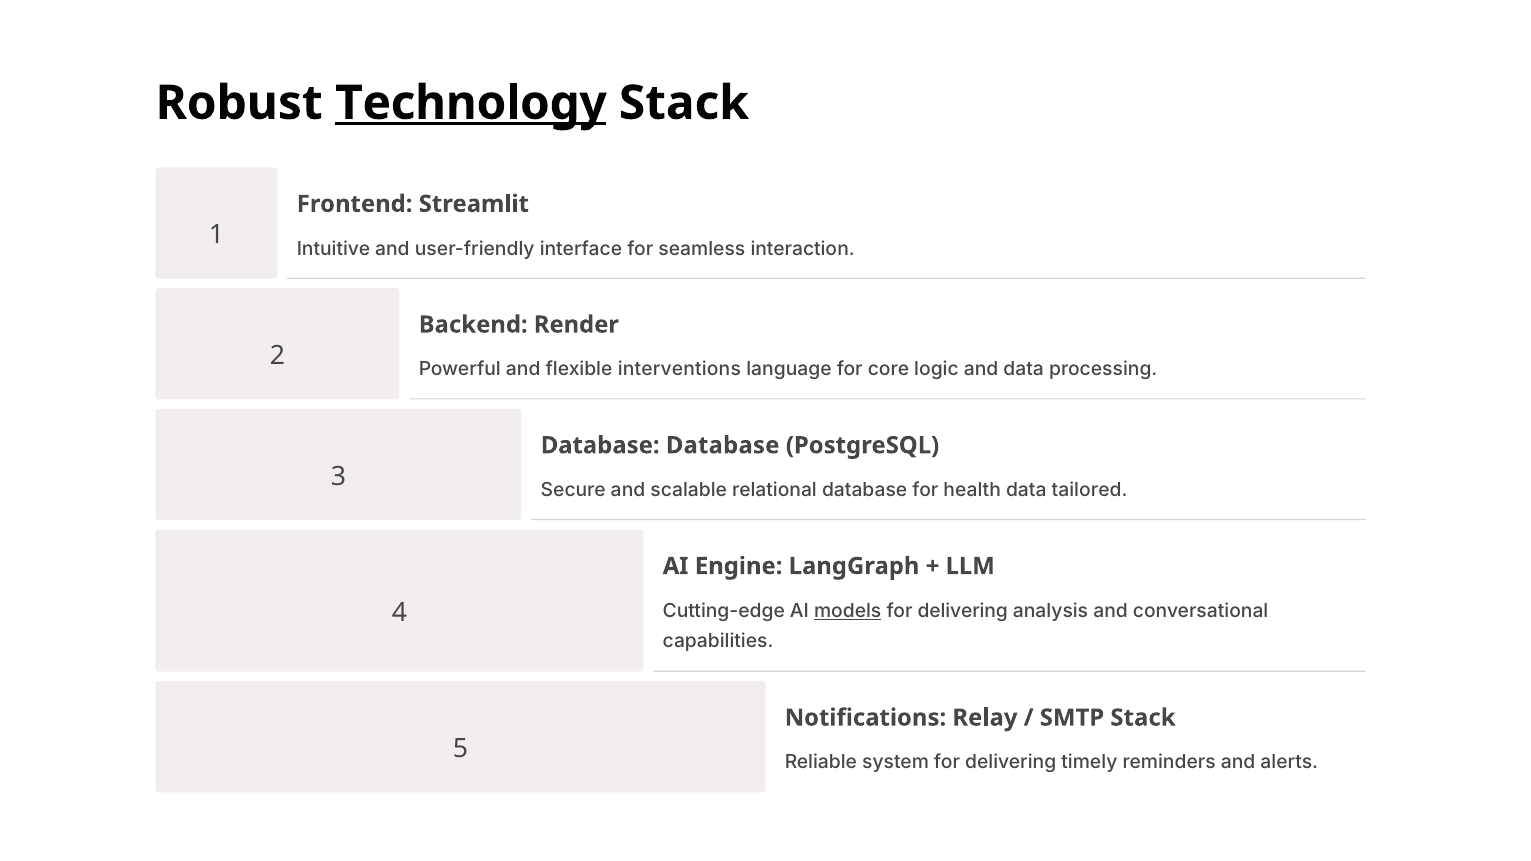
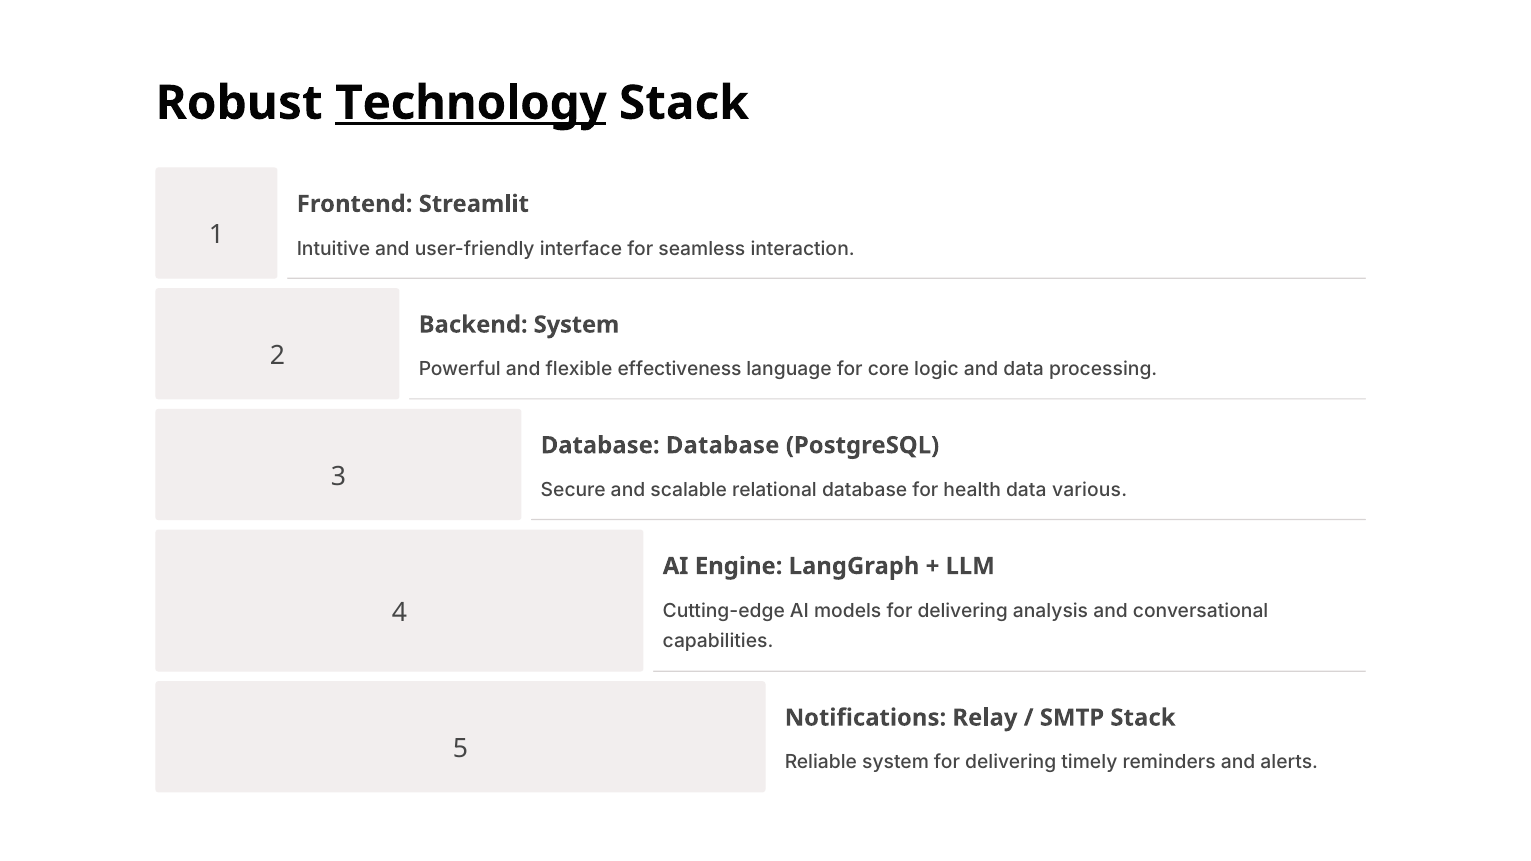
Backend Render: Render -> System (576, 325)
interventions: interventions -> effectiveness (680, 370)
tailored: tailored -> various (1090, 490)
models underline: present -> none (848, 611)
